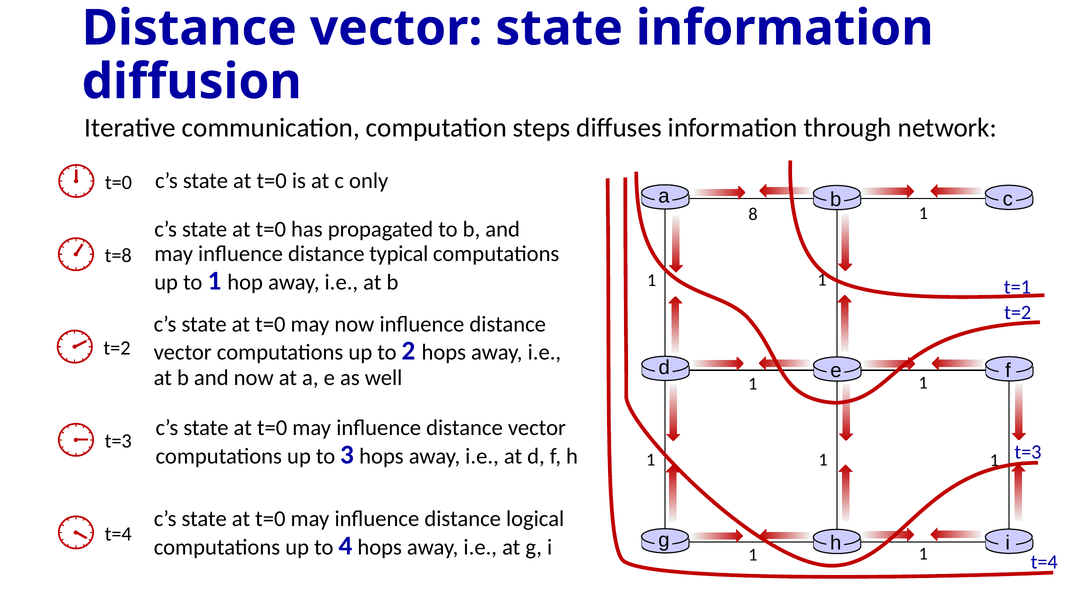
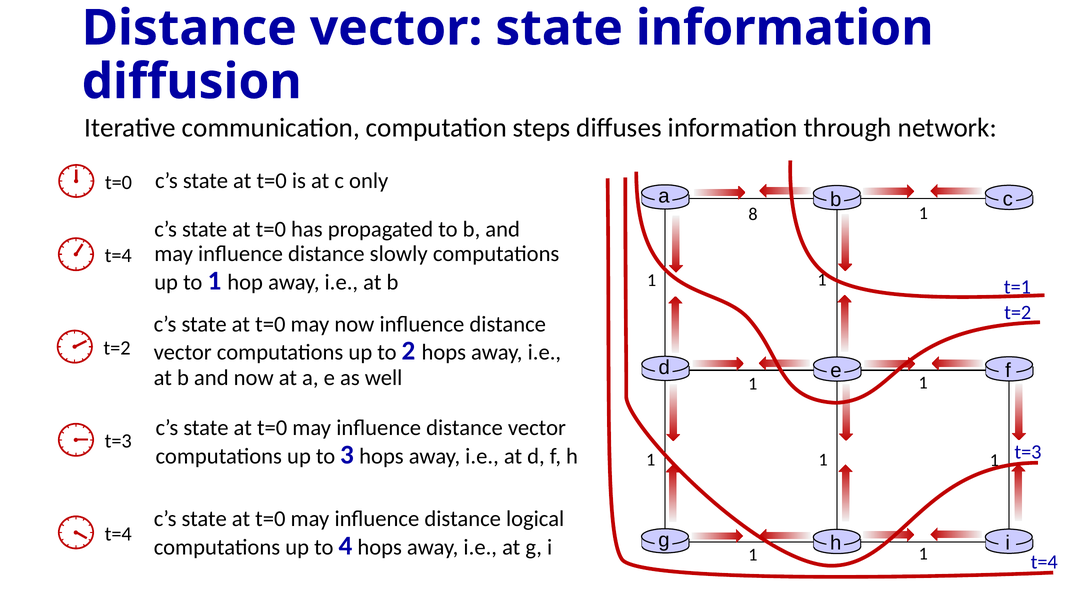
typical: typical -> slowly (399, 254)
t=8: t=8 -> t=4 (118, 256)
